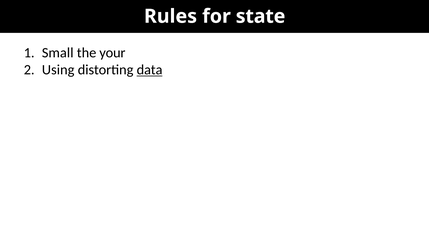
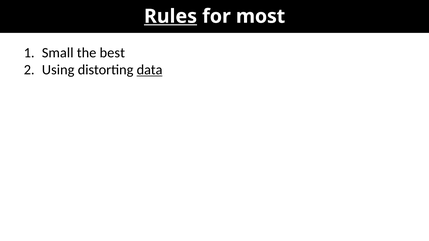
Rules underline: none -> present (170, 16)
state: state -> most (261, 16)
your: your -> best (112, 53)
